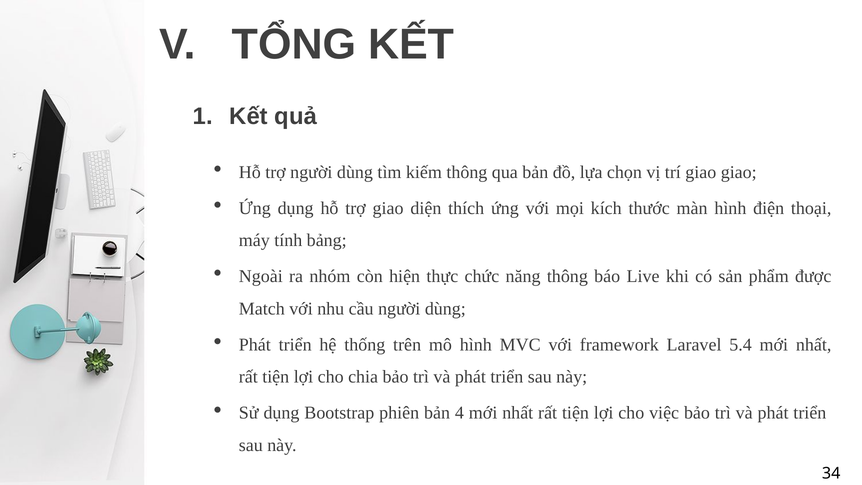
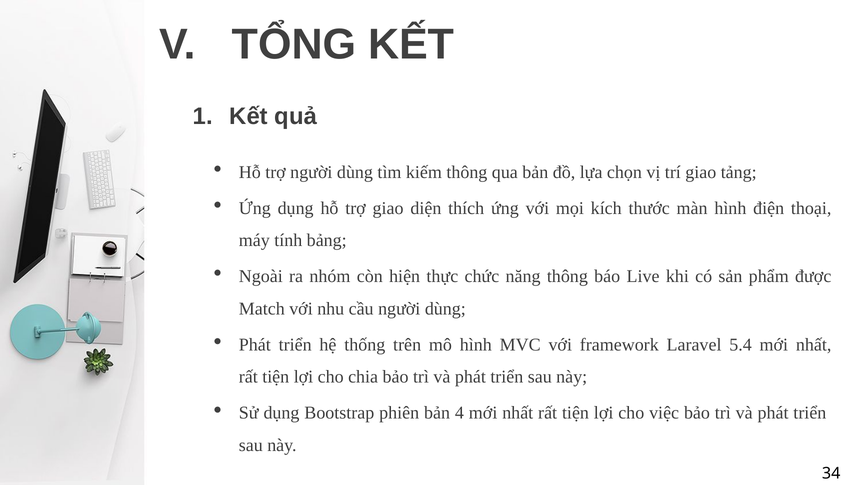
giao giao: giao -> tảng (739, 172)
